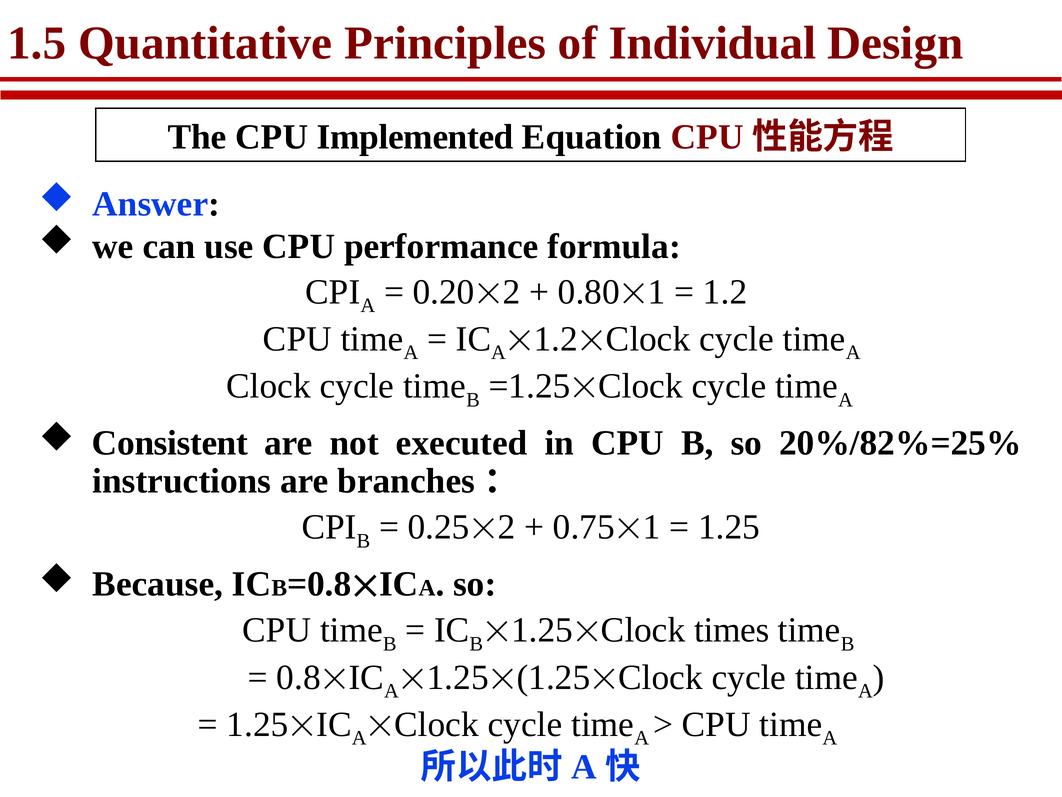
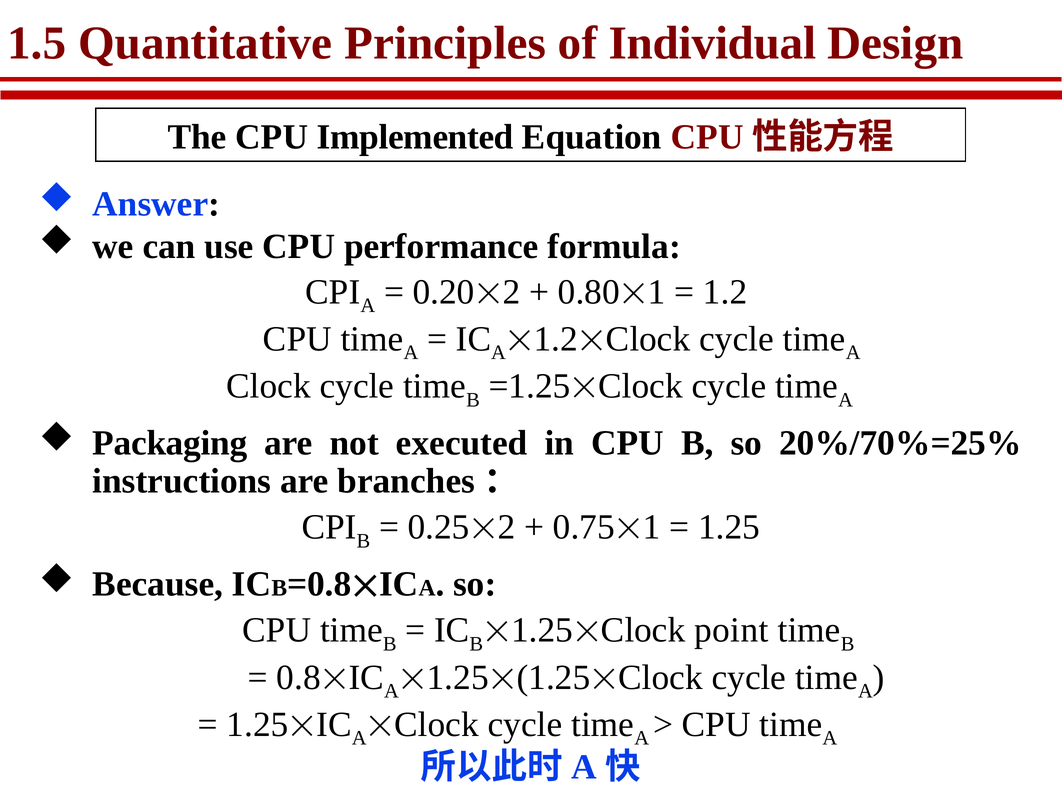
Consistent: Consistent -> Packaging (170, 443)
20%/82%=25%: 20%/82%=25% -> 20%/70%=25% (900, 443)
times: times -> point (731, 630)
